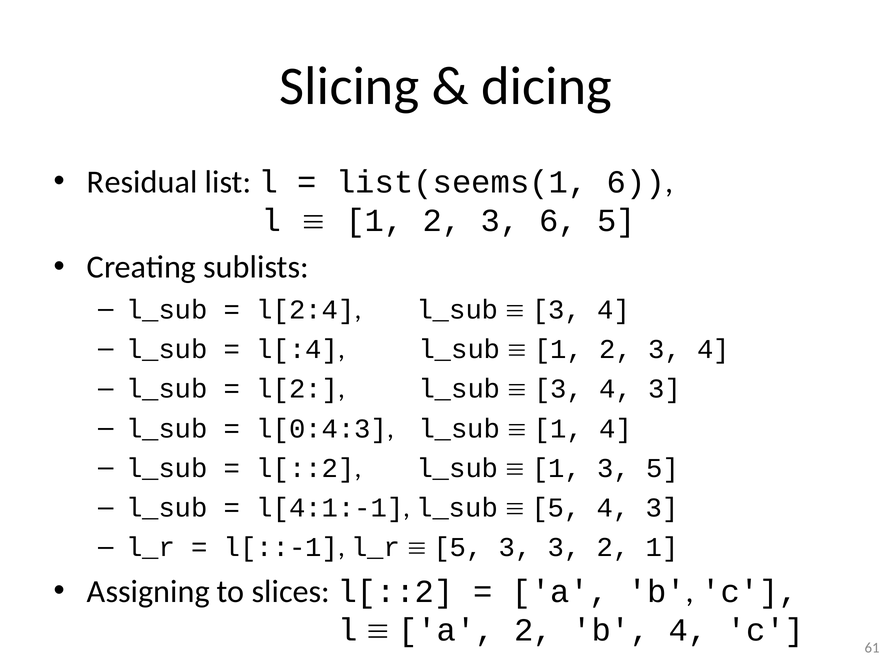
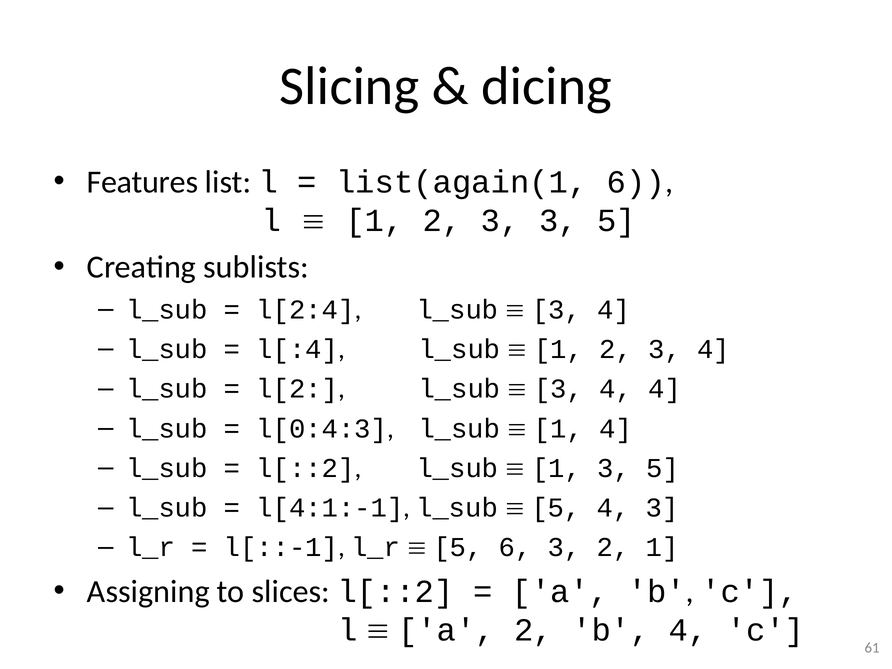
Residual: Residual -> Features (142, 182)
list(seems(1: list(seems(1 -> list(again(1 (462, 182)
3 6: 6 -> 3 (558, 221)
3 4 3: 3 -> 4 (665, 389)
5 3: 3 -> 6 (515, 547)
